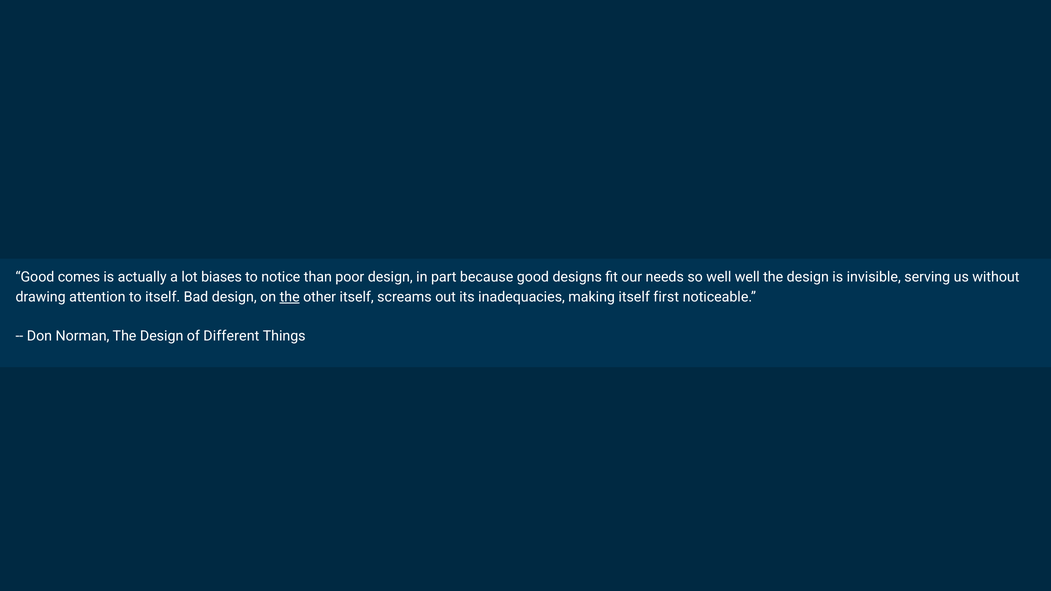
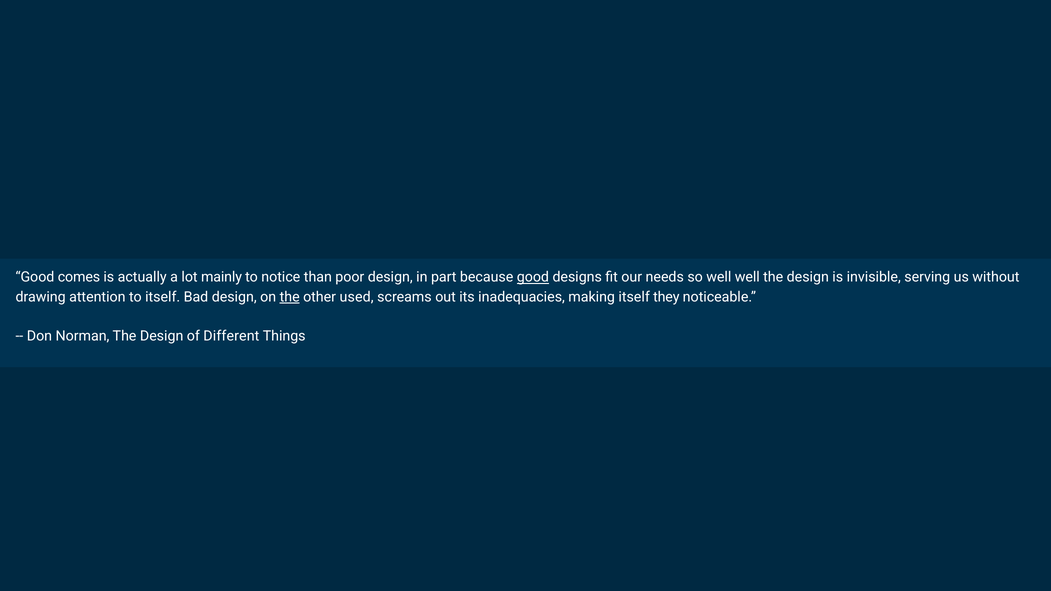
biases: biases -> mainly (222, 277)
good underline: none -> present (533, 277)
other itself: itself -> used (357, 297)
first: first -> they (666, 297)
